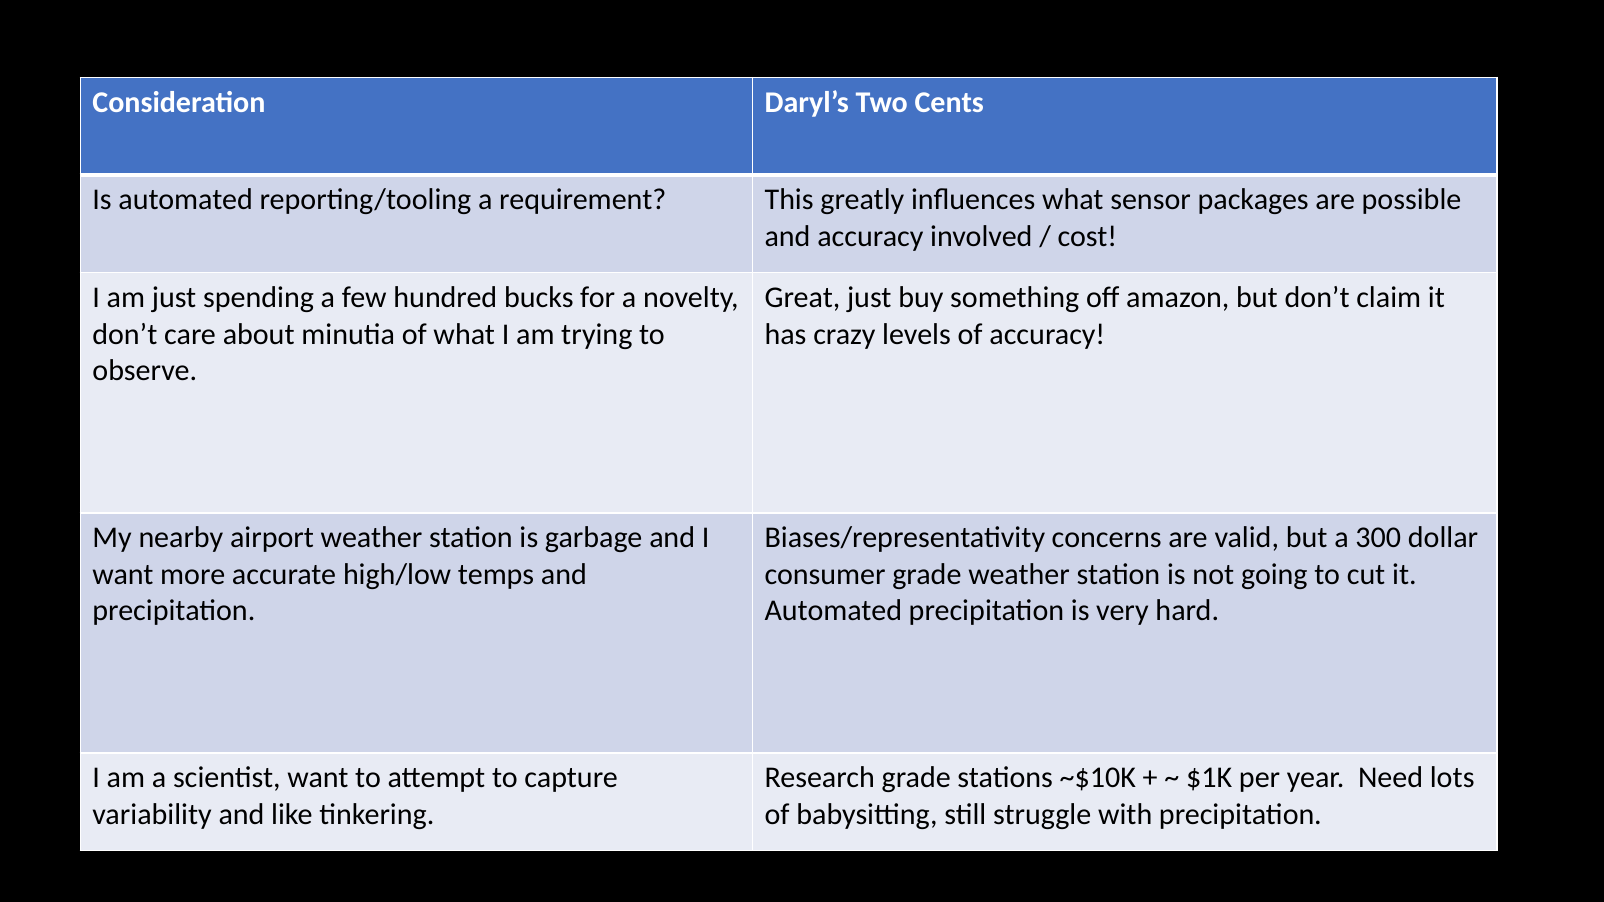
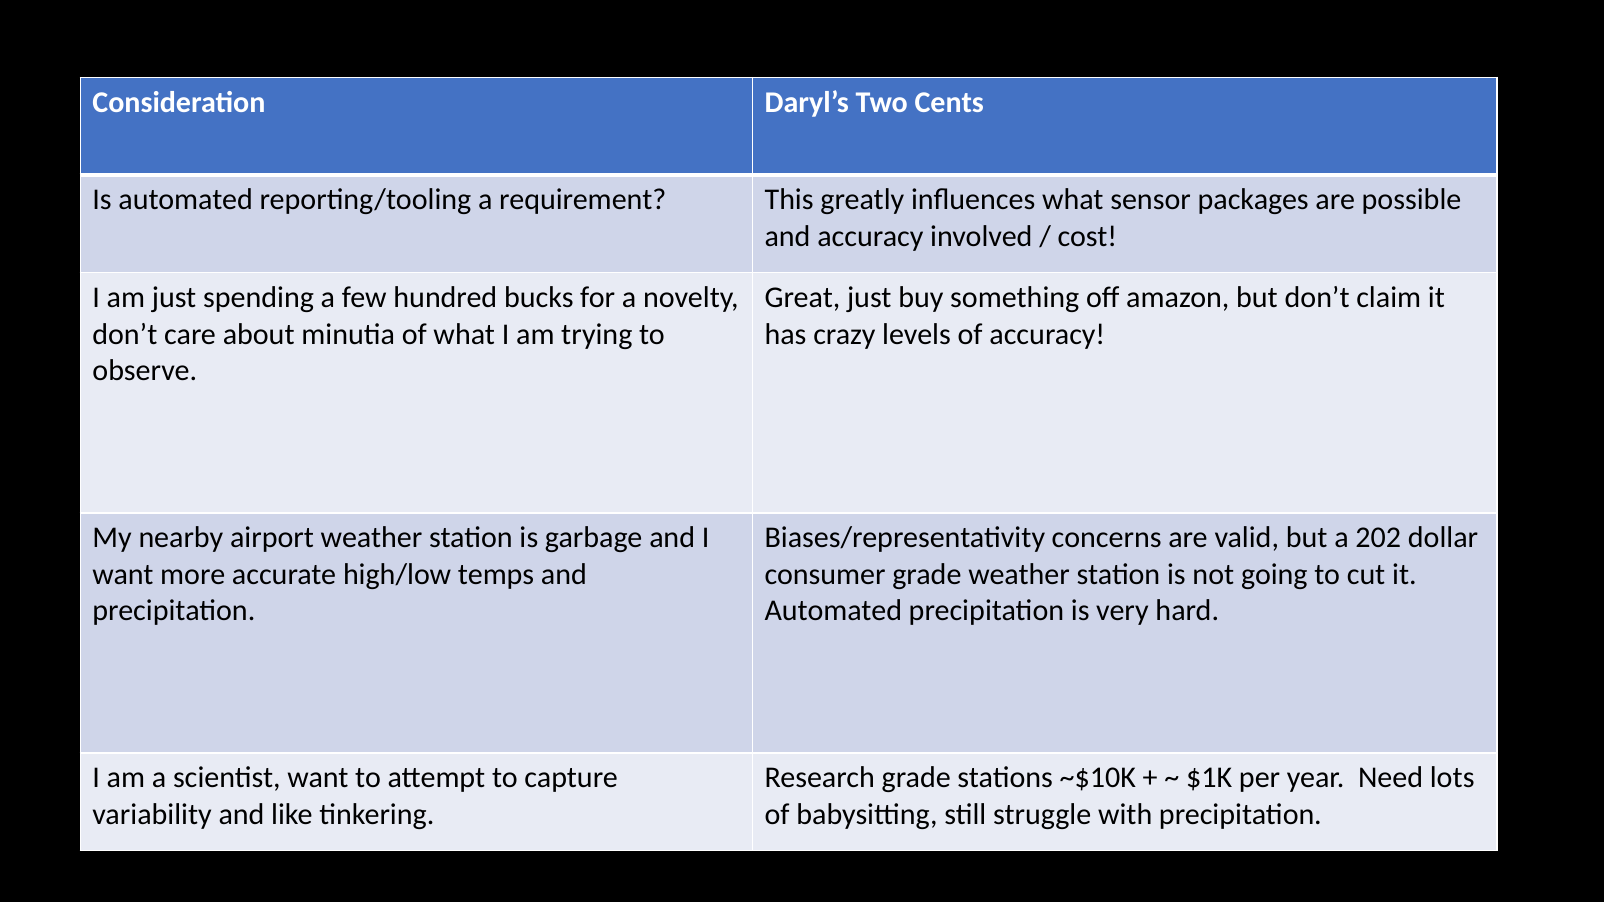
300: 300 -> 202 (1378, 538)
